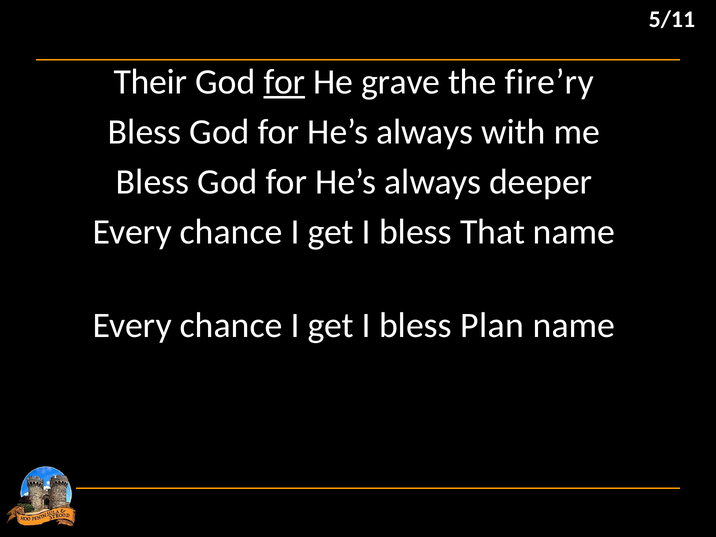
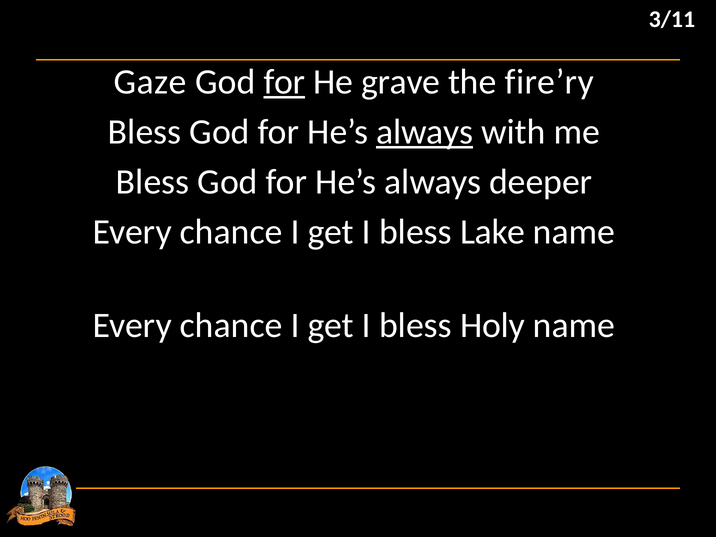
5/11: 5/11 -> 3/11 (672, 19)
Their: Their -> Gaze (150, 82)
always underline: none -> present (425, 132)
That: That -> Lake (493, 232)
Plan: Plan -> Holy (493, 325)
